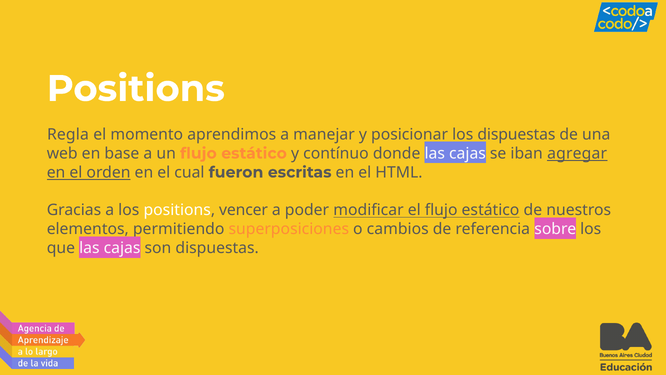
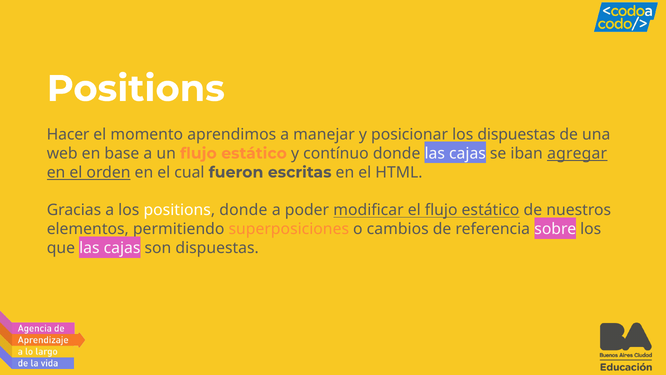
Regla: Regla -> Hacer (68, 134)
positions vencer: vencer -> donde (243, 210)
